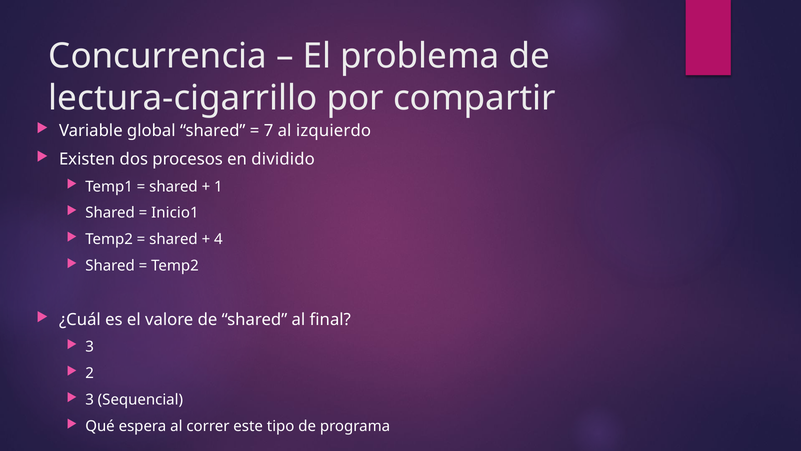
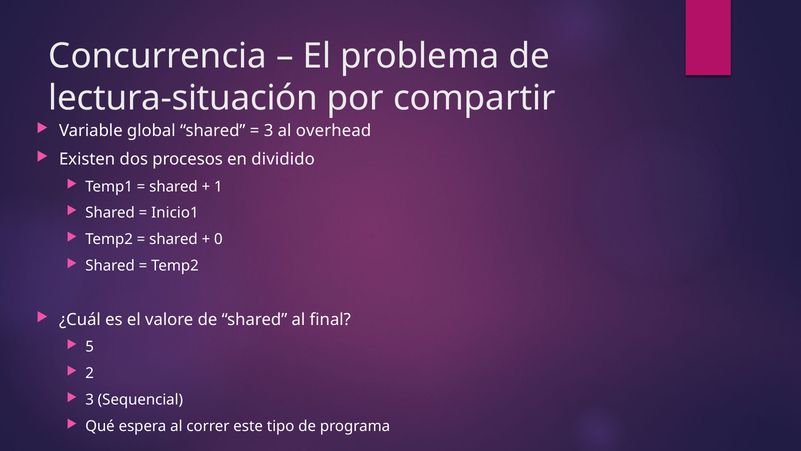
lectura-cigarrillo: lectura-cigarrillo -> lectura-situación (183, 98)
7: 7 -> 3 (269, 131)
izquierdo: izquierdo -> overhead (334, 131)
4: 4 -> 0 (218, 239)
3: 3 -> 5 (90, 347)
